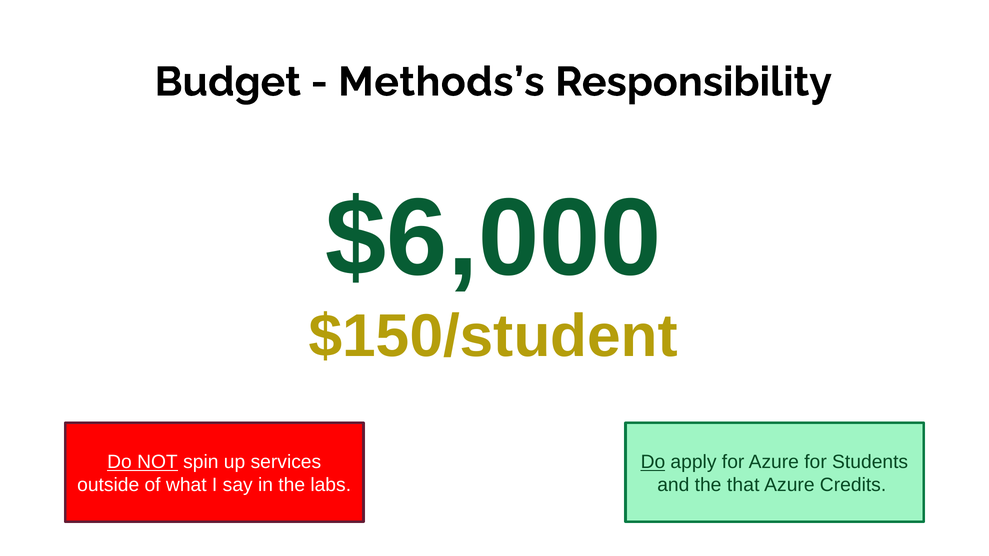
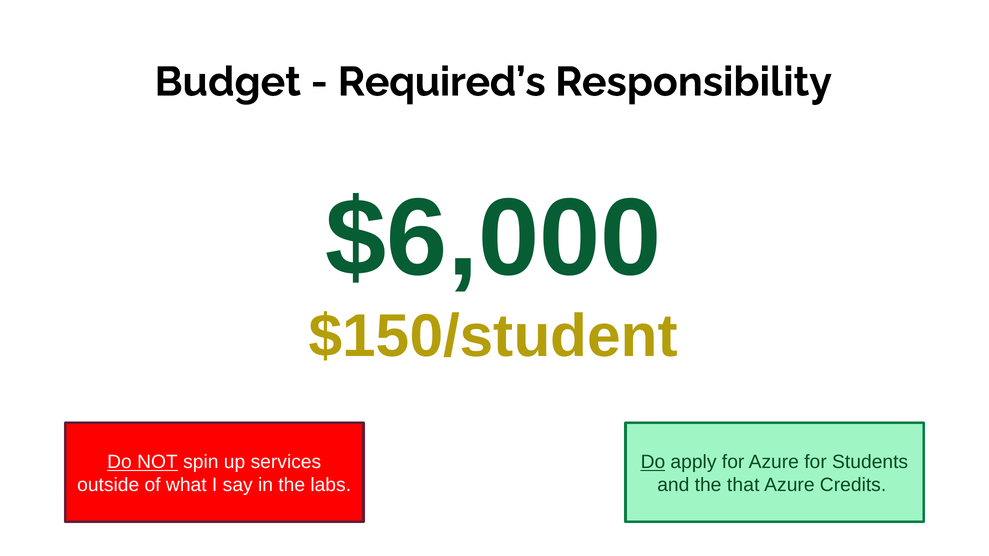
Methods’s: Methods’s -> Required’s (442, 82)
